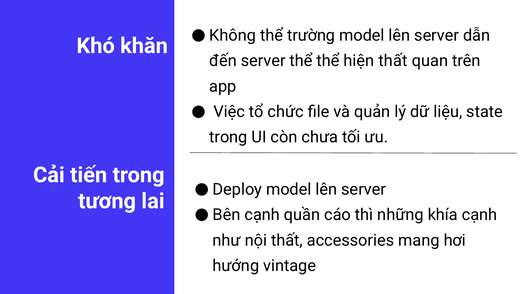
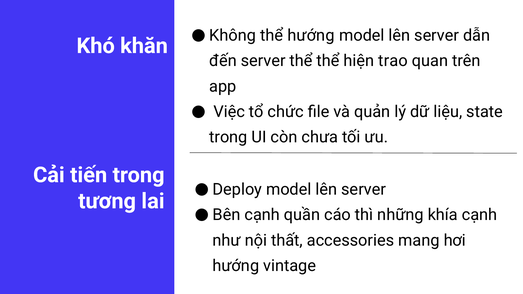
thể trường: trường -> hướng (311, 35)
hiện thất: thất -> trao (393, 61)
